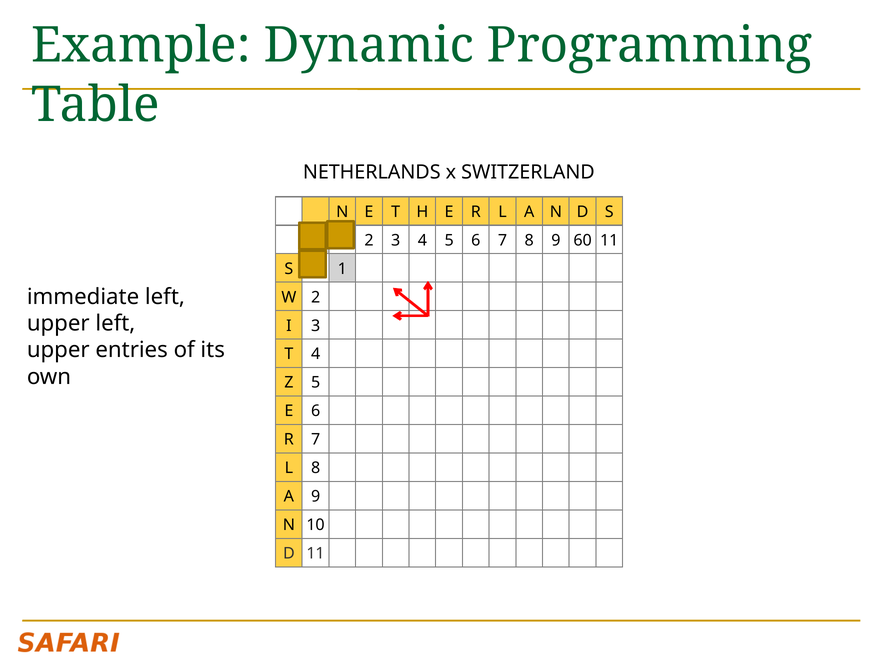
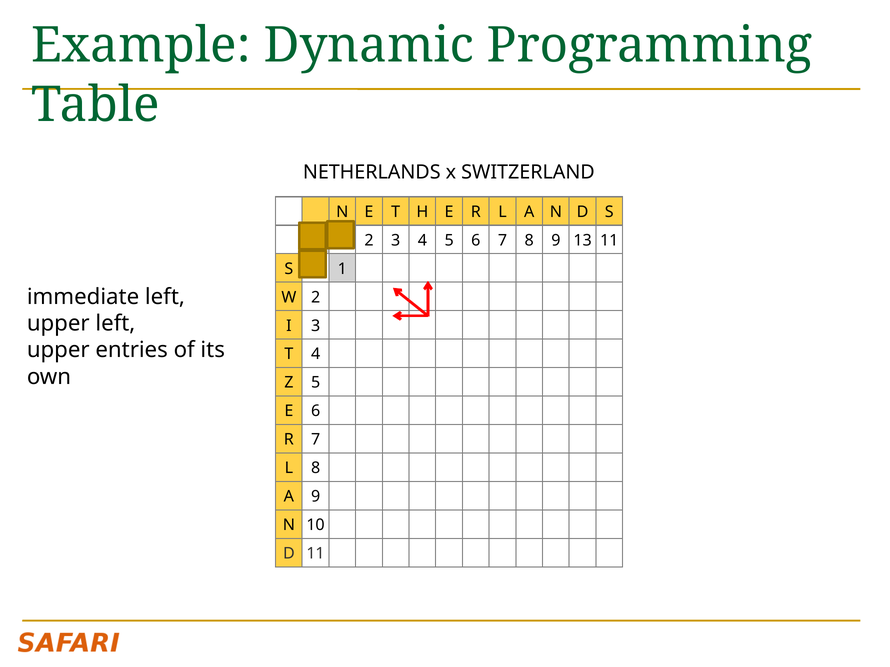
60: 60 -> 13 (583, 240)
